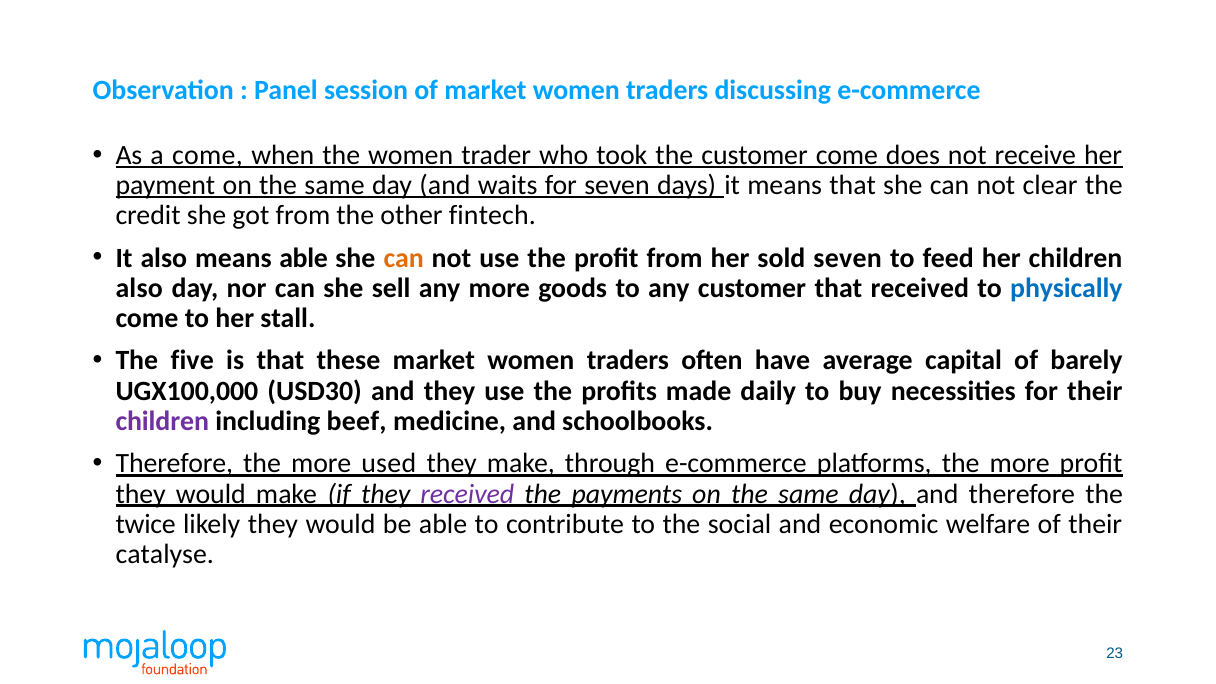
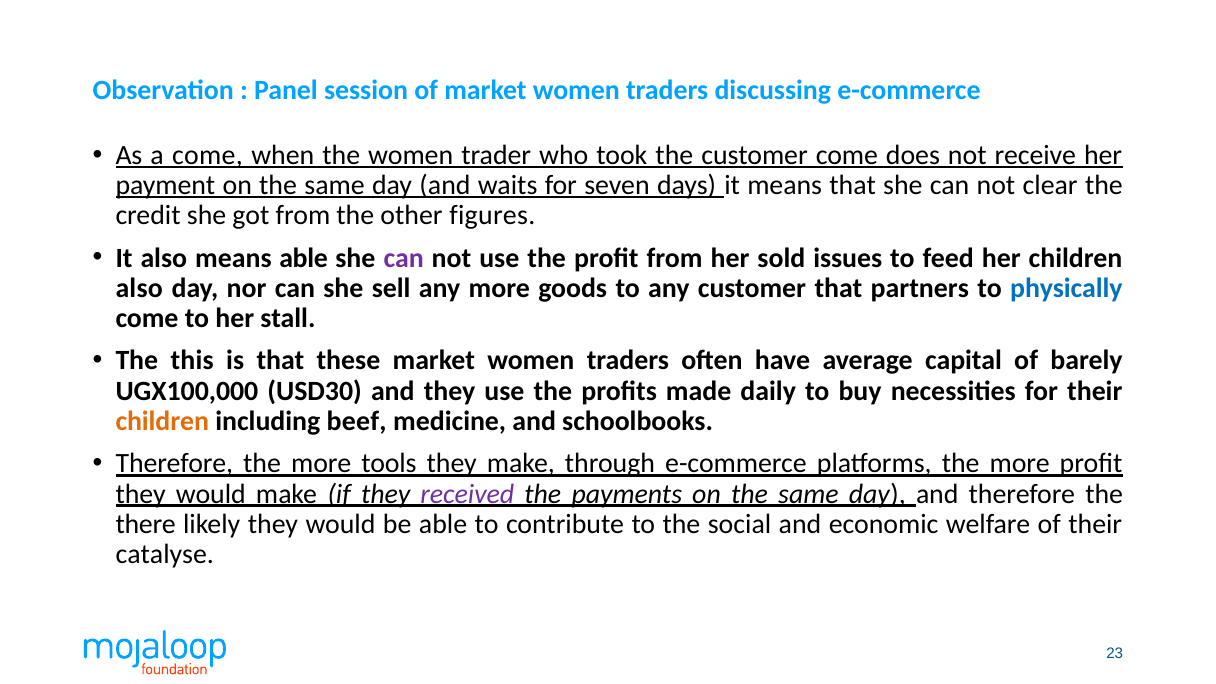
fintech: fintech -> figures (492, 215)
can colour: orange -> purple (404, 258)
sold seven: seven -> issues (848, 258)
that received: received -> partners (920, 288)
five: five -> this (192, 361)
children colour: purple -> orange (162, 421)
used: used -> tools (389, 464)
twice: twice -> there (146, 524)
